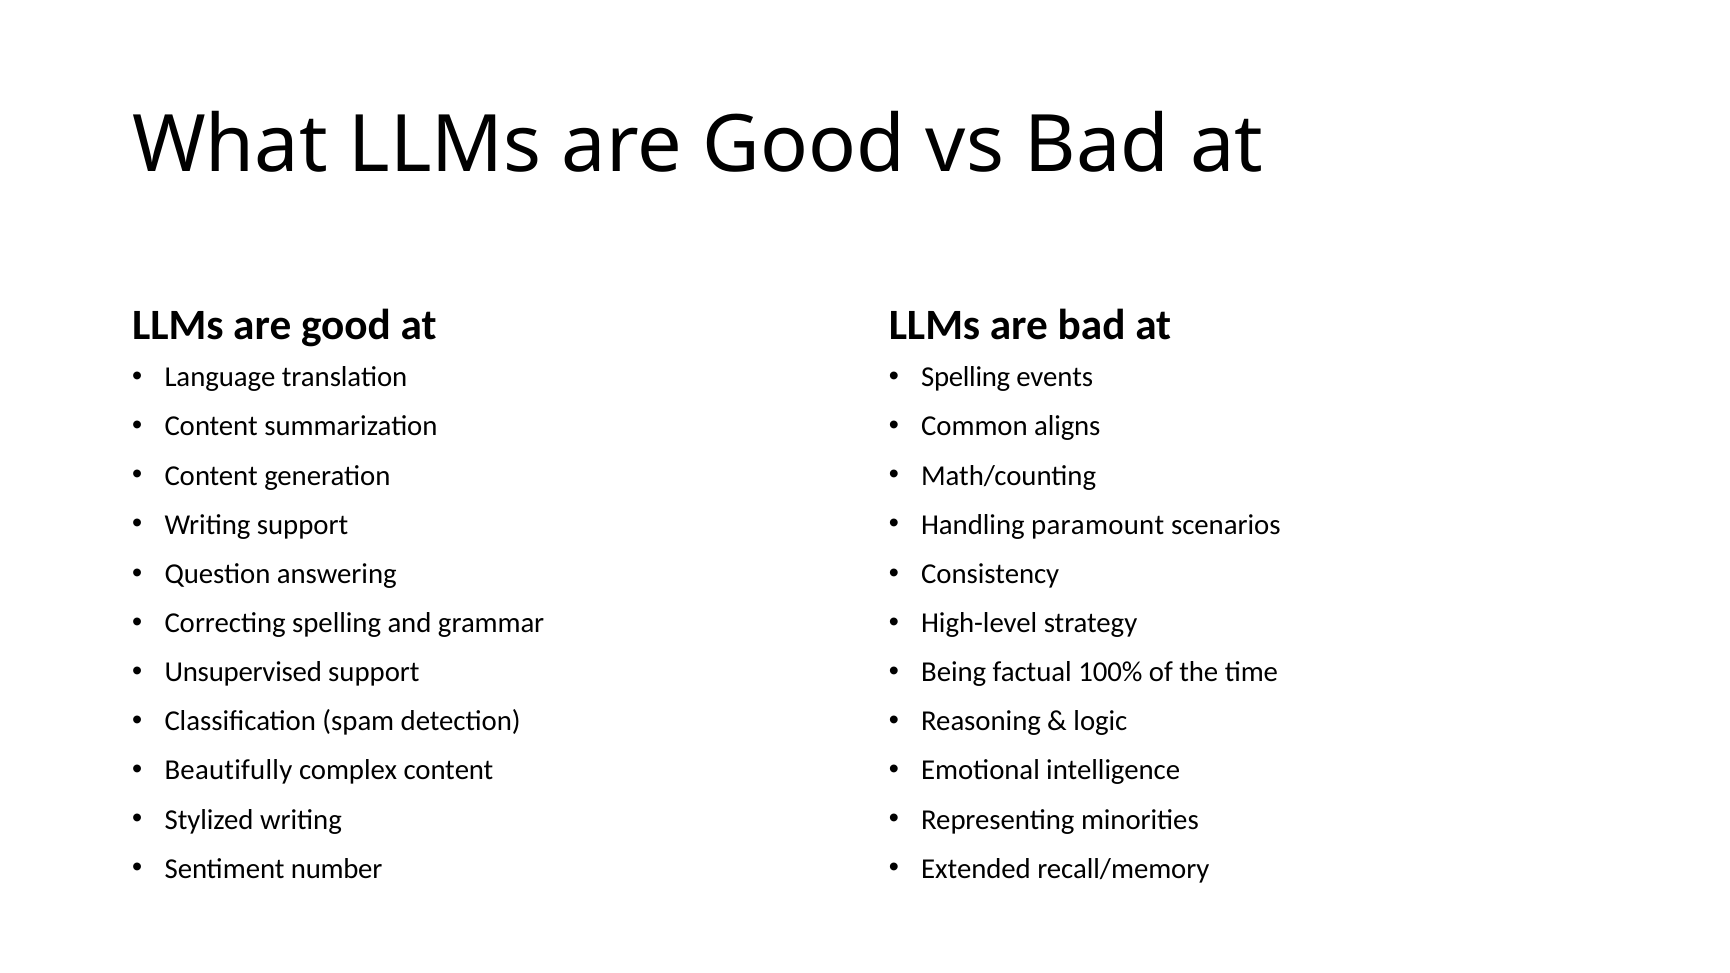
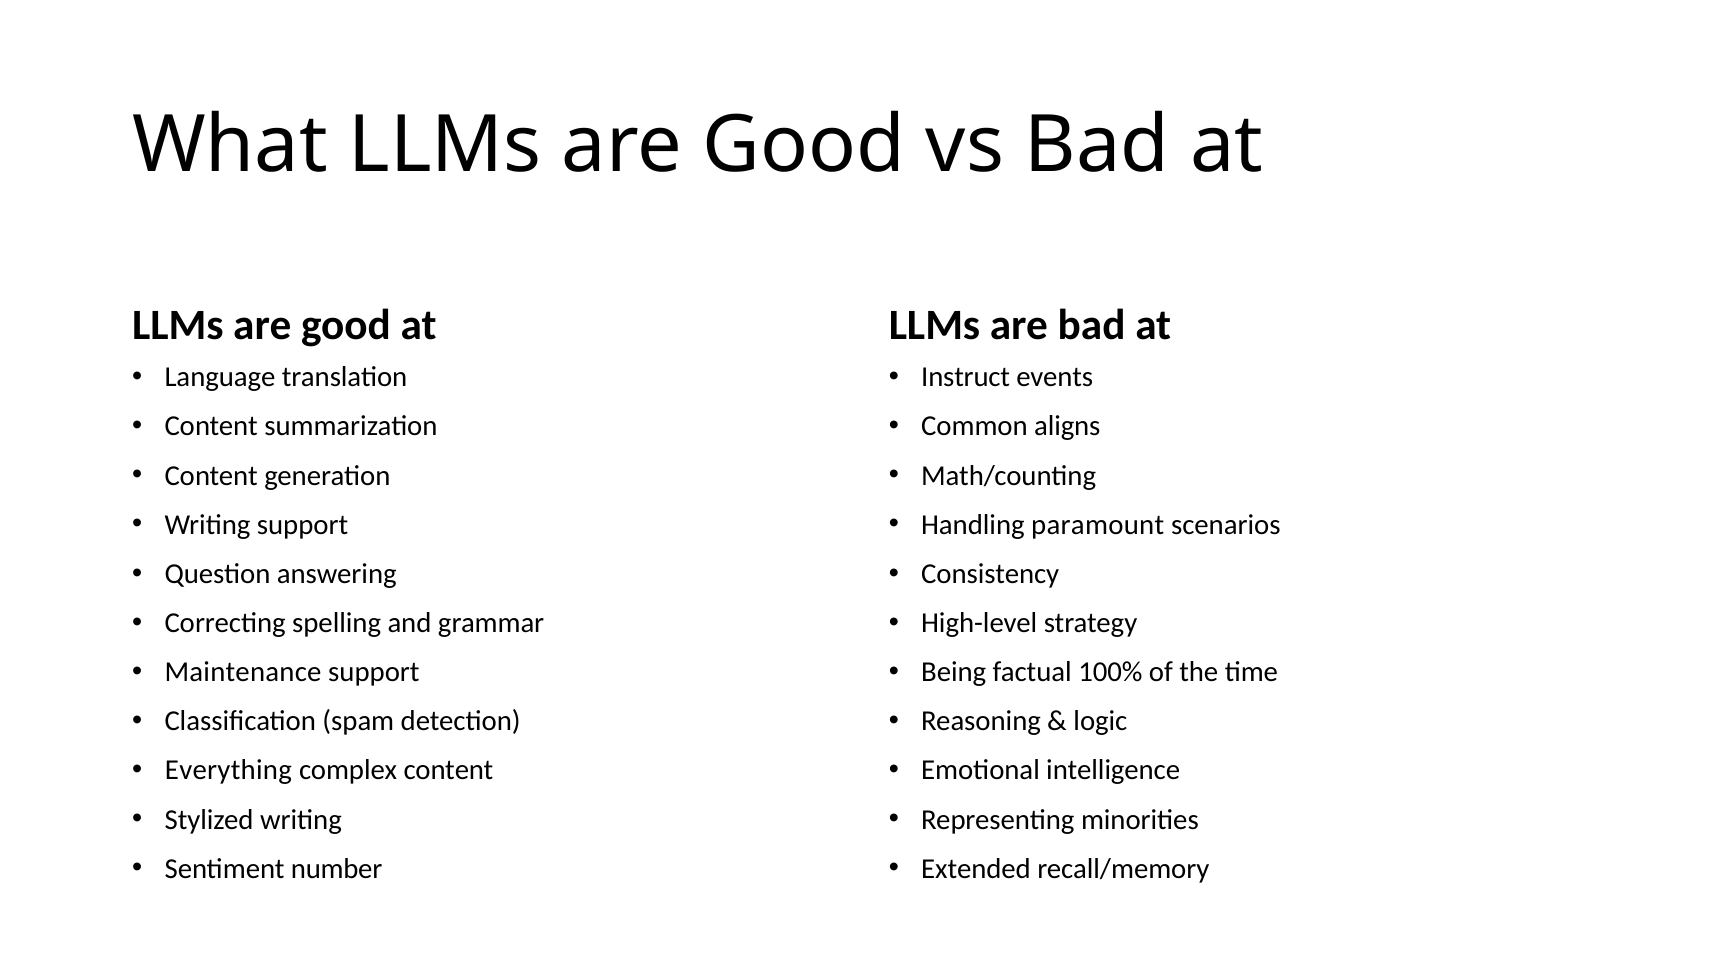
Spelling: Spelling -> Instruct (966, 377)
Unsupervised: Unsupervised -> Maintenance (243, 672)
Beautifully: Beautifully -> Everything (228, 770)
